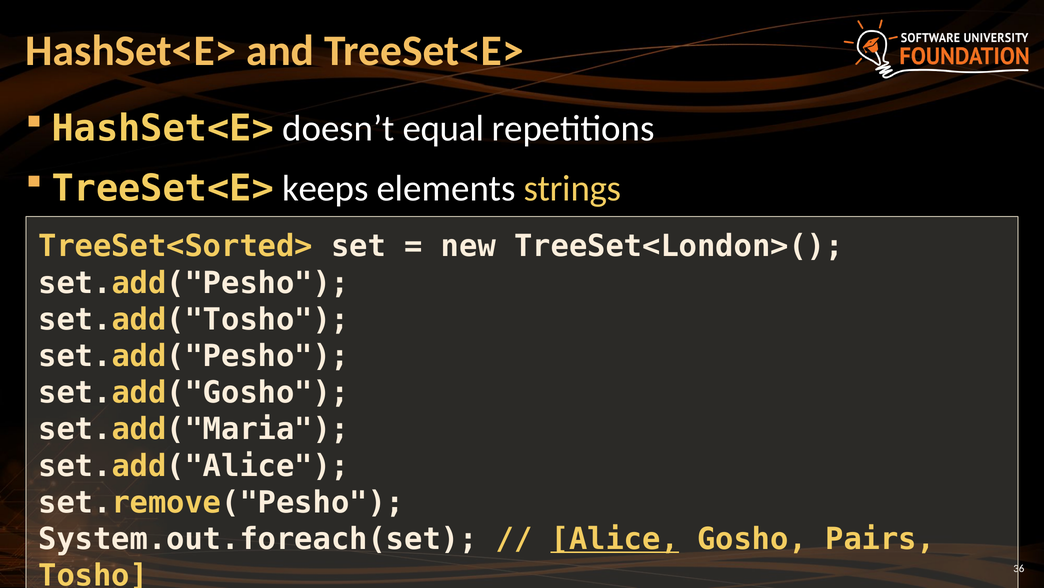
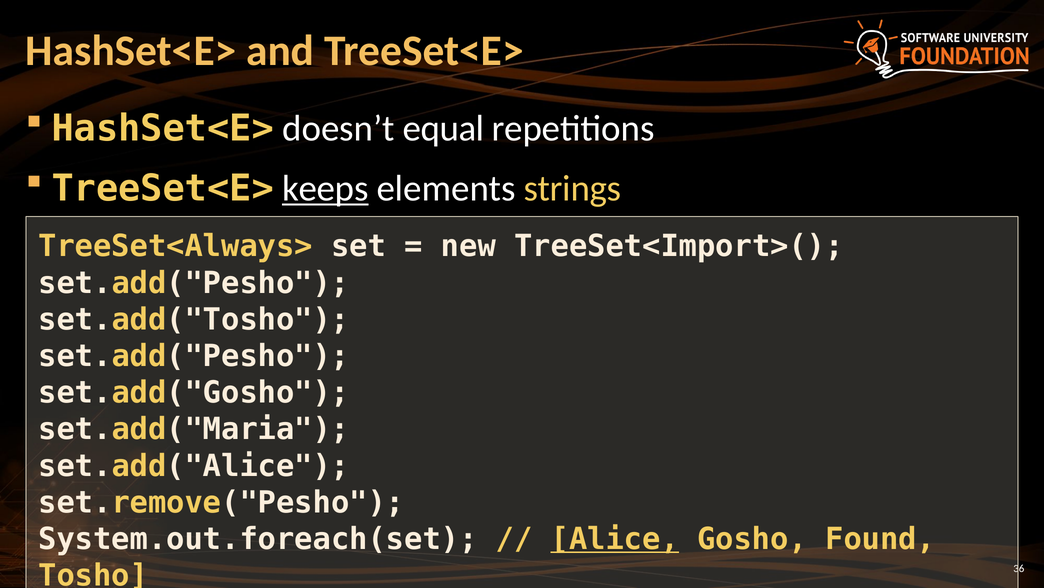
keeps underline: none -> present (325, 188)
TreeSet<Sorted>: TreeSet<Sorted> -> TreeSet<Always> (176, 246)
TreeSet<London>(: TreeSet<London>( -> TreeSet<Import>( (679, 246)
Pairs: Pairs -> Found (880, 539)
